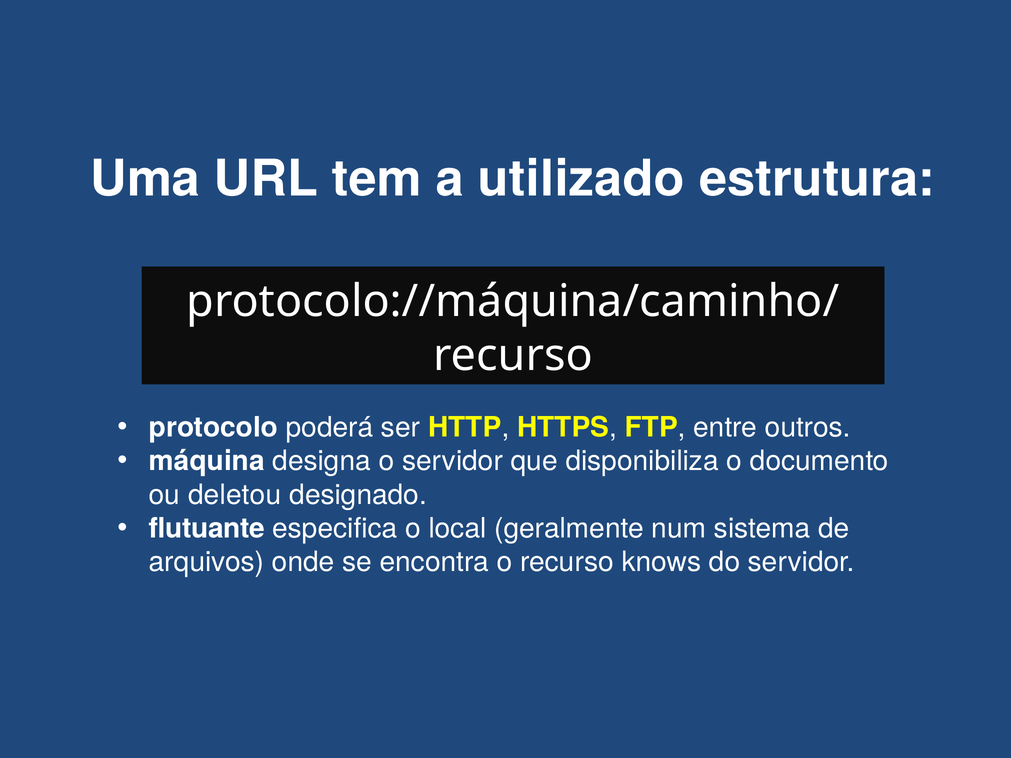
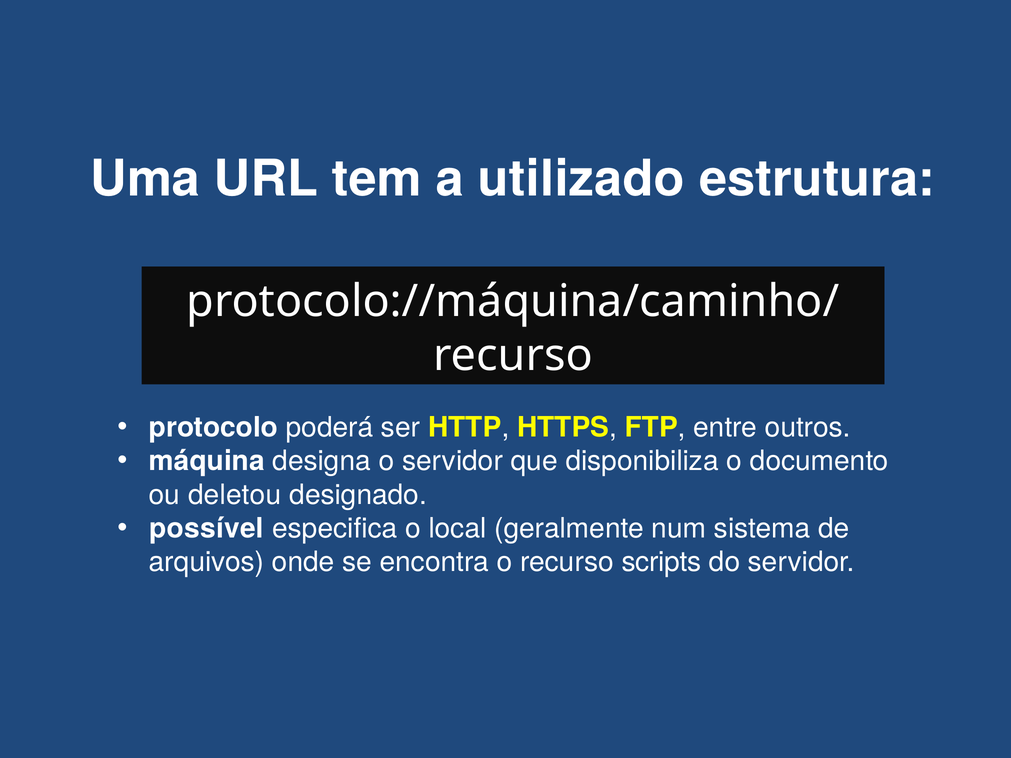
flutuante: flutuante -> possível (207, 529)
knows: knows -> scripts (662, 562)
